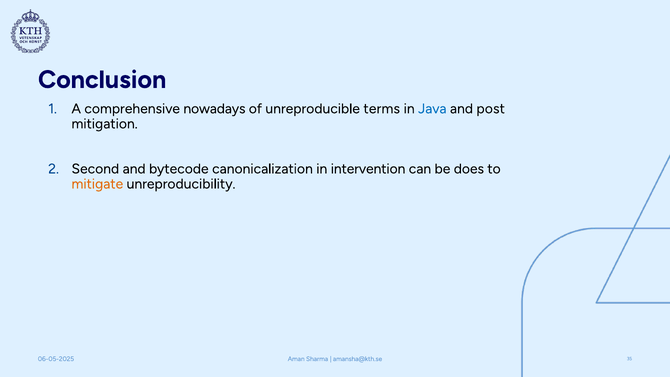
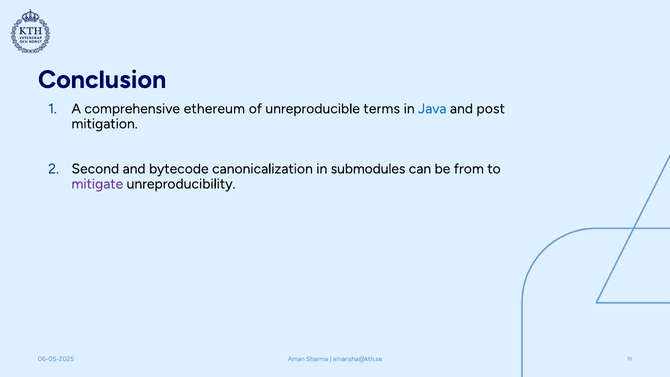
nowadays: nowadays -> ethereum (214, 109)
intervention: intervention -> submodules (368, 169)
does: does -> from (469, 169)
mitigate colour: orange -> purple (97, 184)
